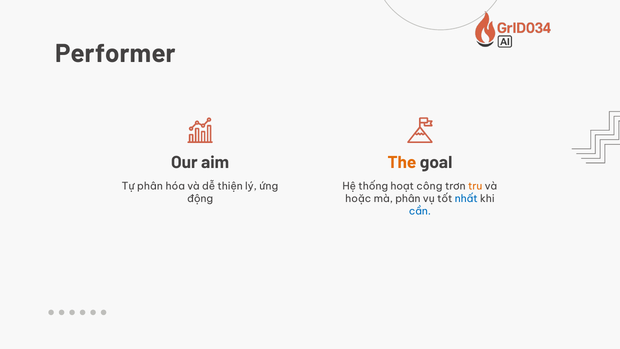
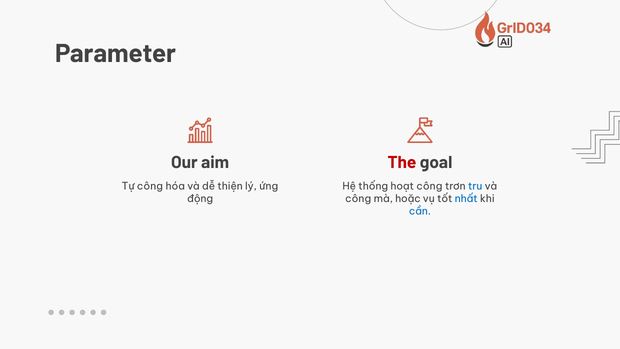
Performer: Performer -> Parameter (116, 54)
The colour: orange -> red (402, 163)
Tự phân: phân -> công (150, 186)
tru colour: orange -> blue (475, 186)
hoặc: hoặc -> công (358, 199)
mà phân: phân -> hoặc (408, 199)
